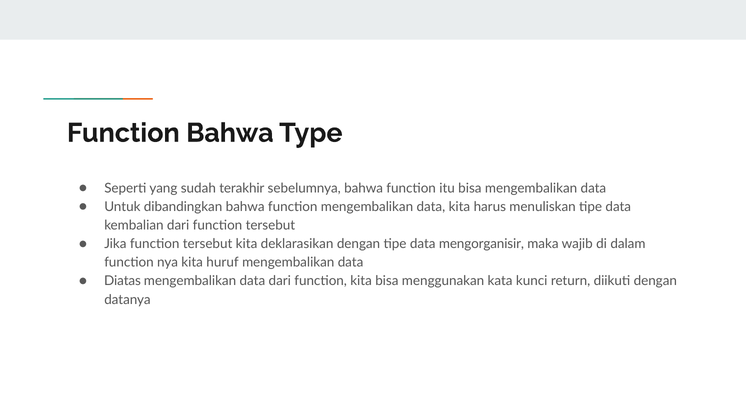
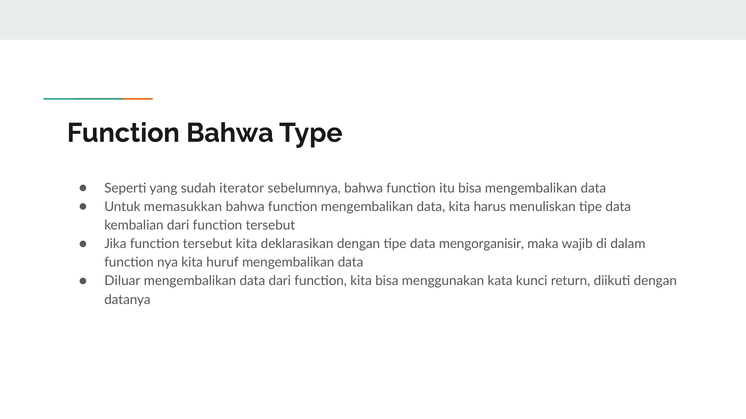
terakhir: terakhir -> iterator (242, 189)
dibandingkan: dibandingkan -> memasukkan (183, 207)
Diatas: Diatas -> Diluar (122, 281)
